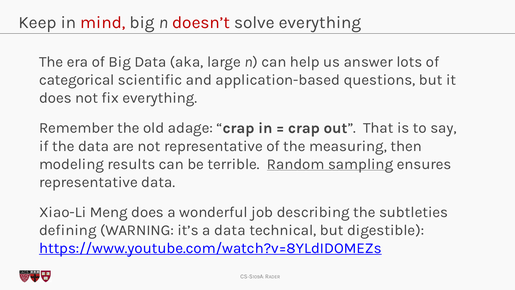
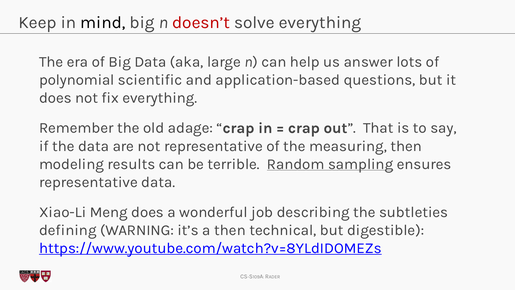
mind colour: red -> black (103, 23)
categorical: categorical -> polynomial (77, 80)
a data: data -> then (230, 230)
